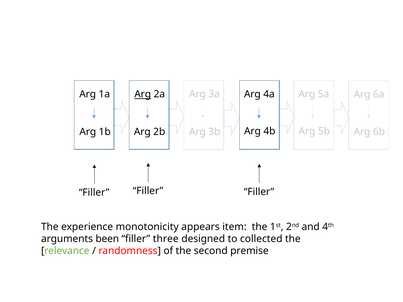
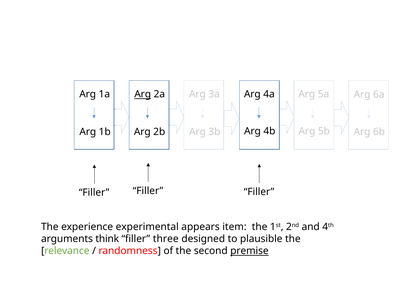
monotonicity: monotonicity -> experimental (147, 227)
been: been -> think (107, 239)
collected: collected -> plausible (261, 239)
premise underline: none -> present (249, 251)
